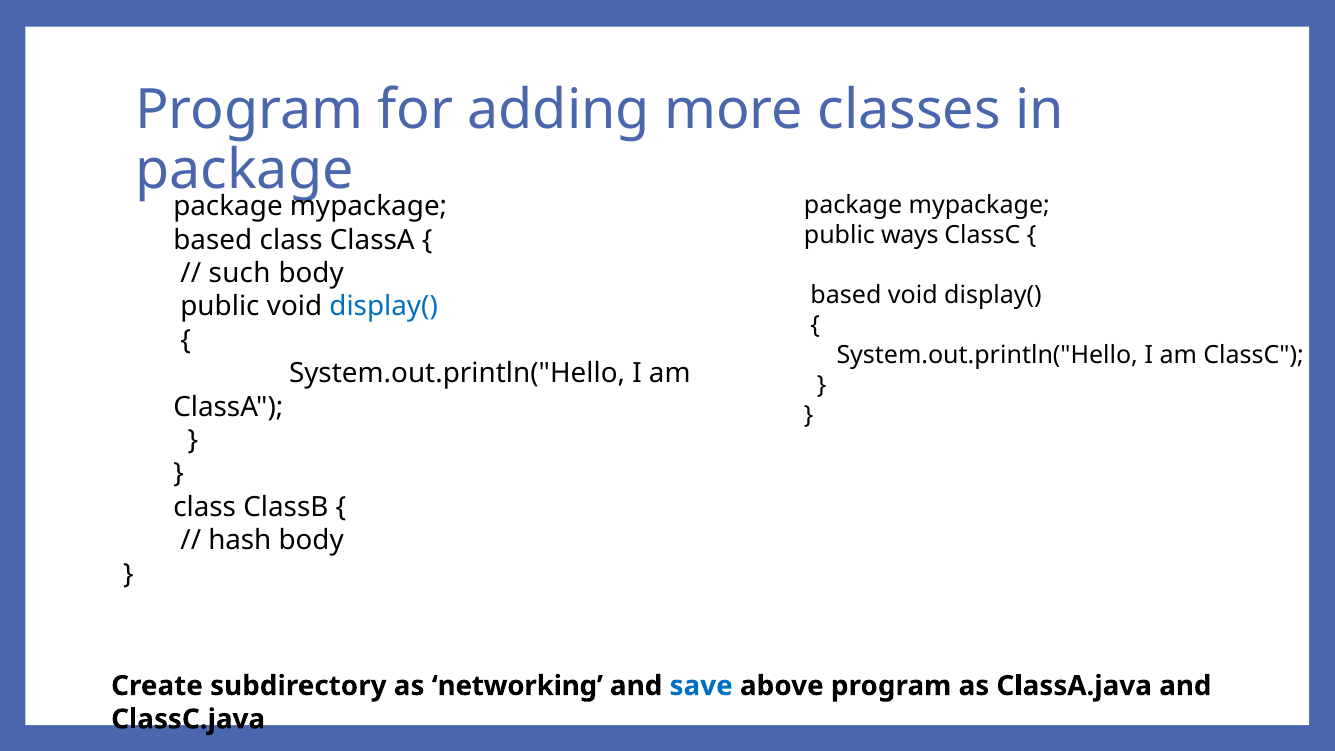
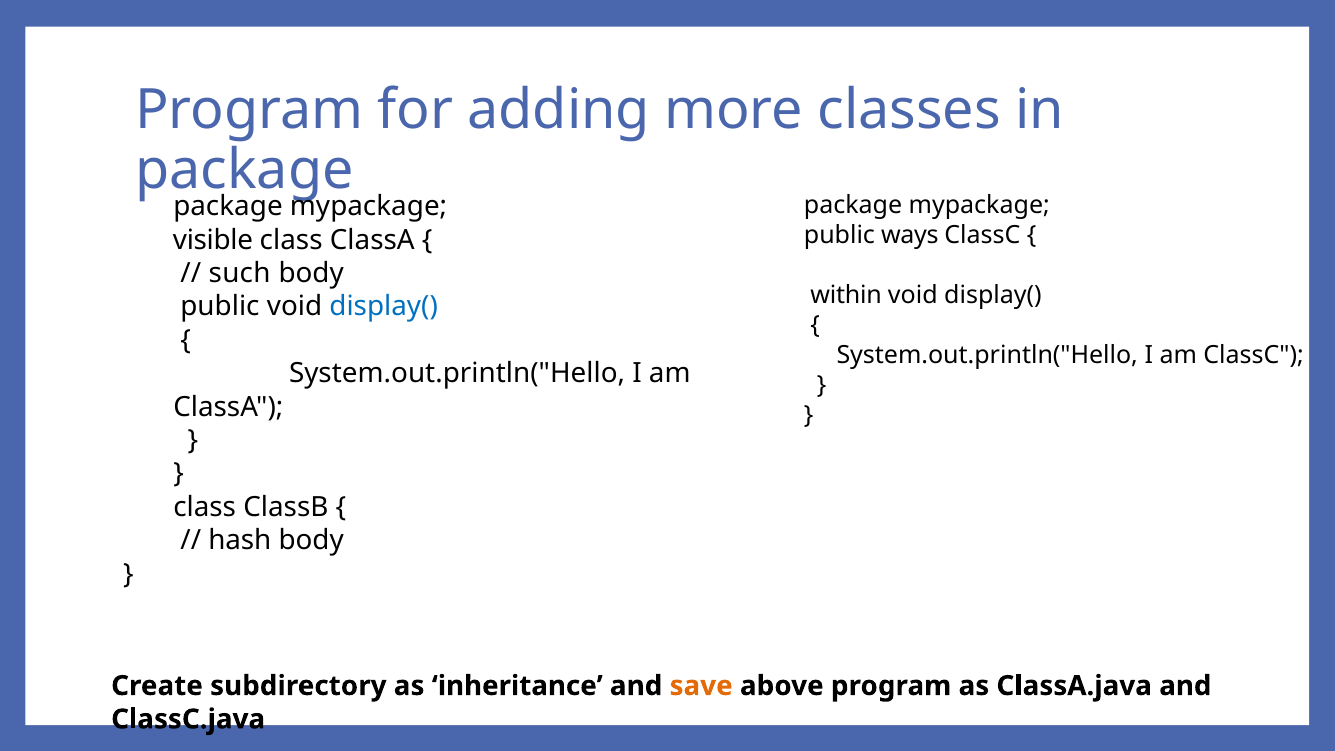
based: based -> visible (213, 240)
based: based -> within (846, 295)
networking: networking -> inheritance (517, 686)
save colour: blue -> orange (701, 686)
